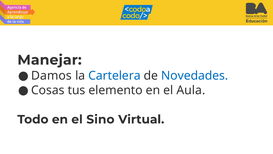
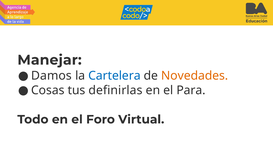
Novedades colour: blue -> orange (195, 75)
elemento: elemento -> definirlas (116, 90)
Aula: Aula -> Para (191, 90)
Sino: Sino -> Foro (100, 119)
